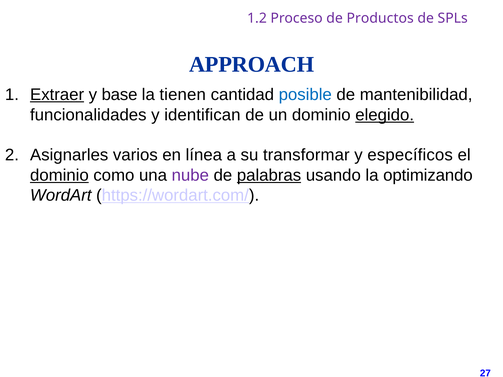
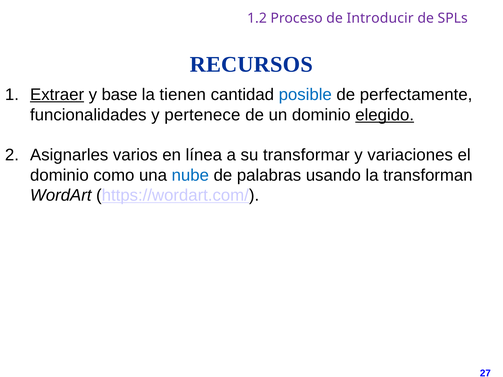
Productos: Productos -> Introducir (380, 18)
APPROACH: APPROACH -> RECURSOS (251, 65)
mantenibilidad: mantenibilidad -> perfectamente (416, 95)
identifican: identifican -> pertenece (202, 115)
específicos: específicos -> variaciones (410, 155)
dominio underline: present -> none (59, 175)
nube colour: purple -> blue (190, 175)
palabras underline: present -> none (269, 175)
optimizando: optimizando -> transforman (428, 175)
